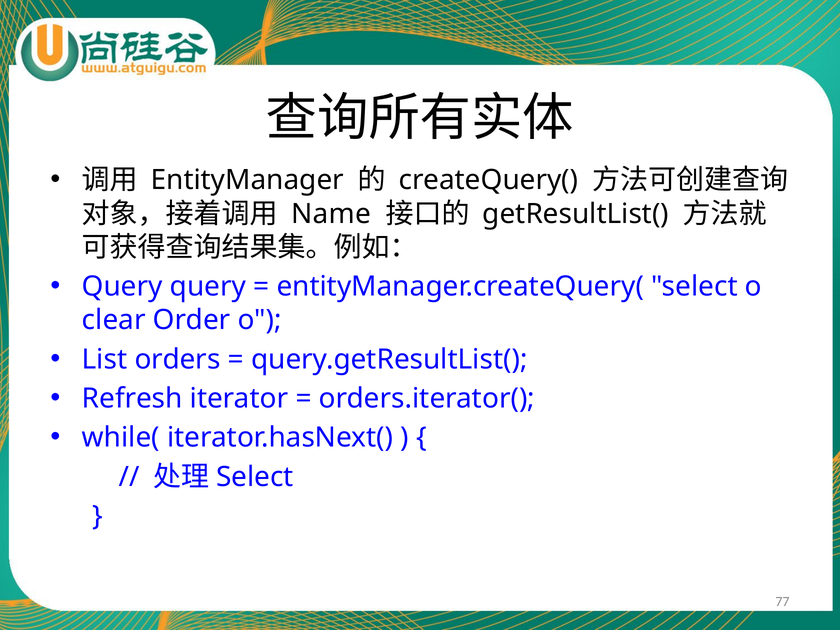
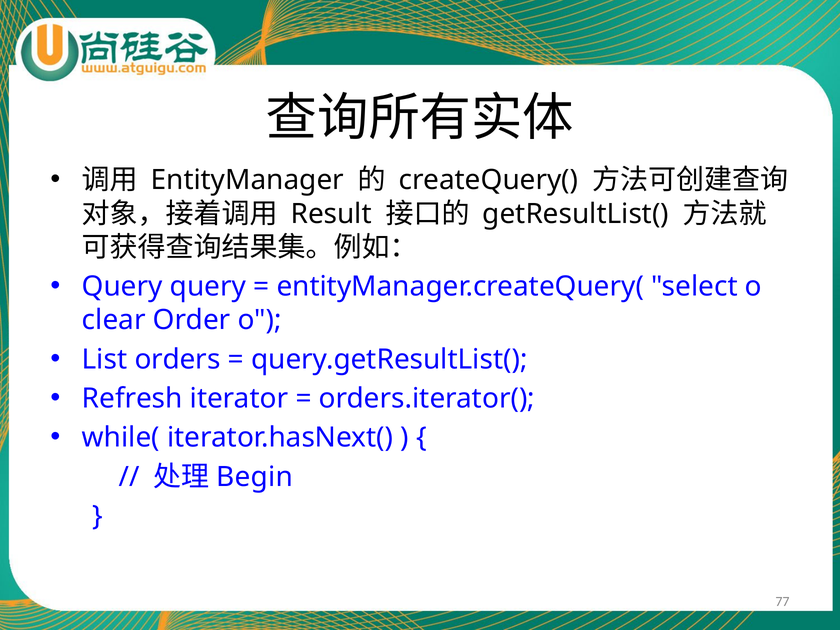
Name: Name -> Result (331, 214)
Select: Select -> Begin (255, 477)
